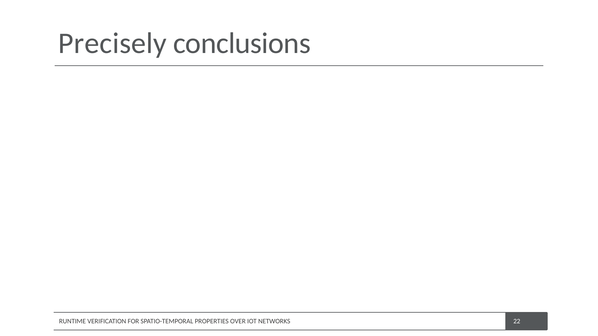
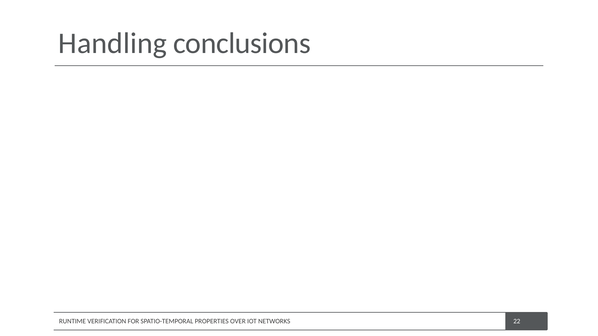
Precisely: Precisely -> Handling (113, 43)
